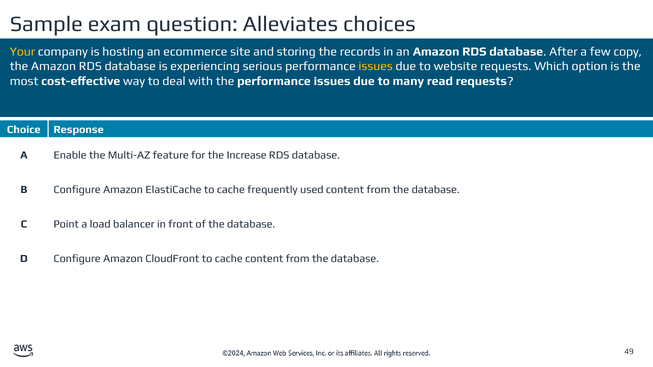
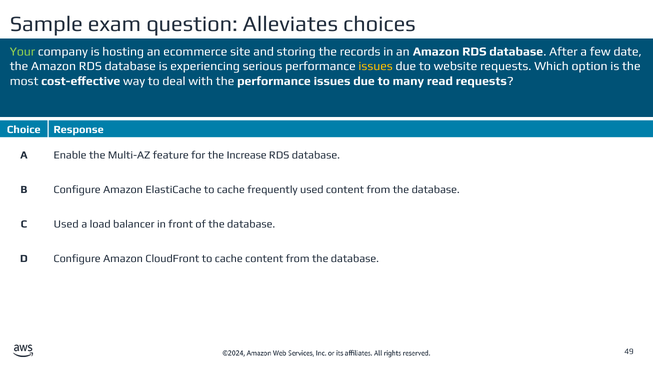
Your colour: yellow -> light green (22, 52)
copy: copy -> date (628, 52)
C Point: Point -> Used (66, 224)
